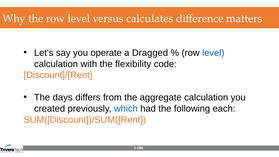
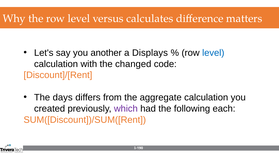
operate: operate -> another (106, 53)
Dragged: Dragged -> Displays (150, 53)
flexibility: flexibility -> changed (133, 64)
which colour: blue -> purple (126, 109)
